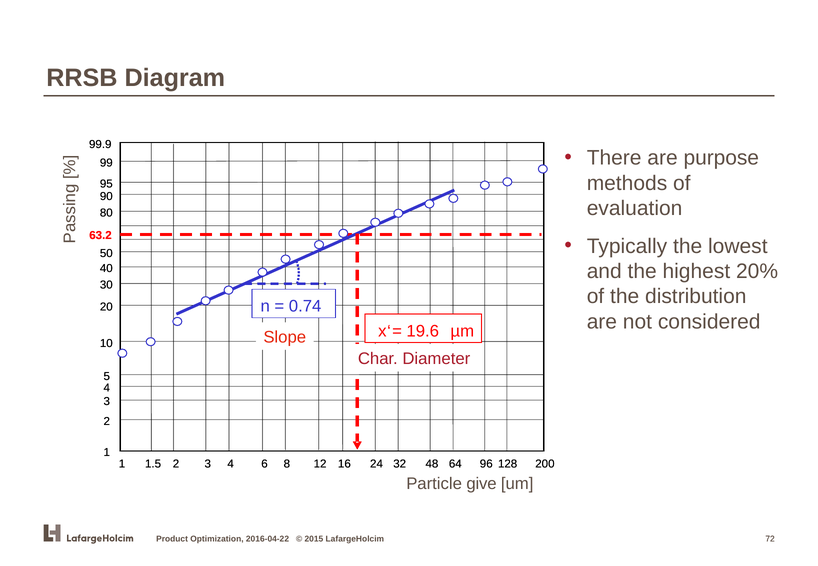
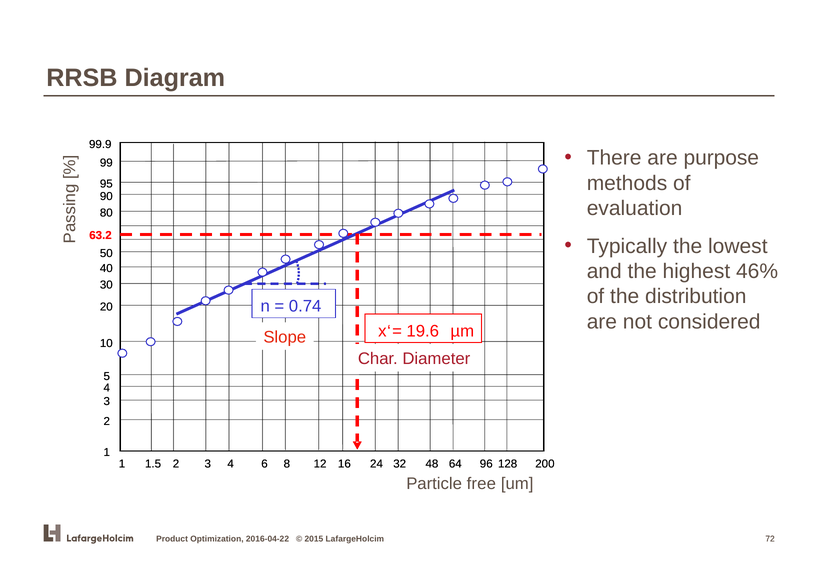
20%: 20% -> 46% (757, 271)
give: give -> free (481, 484)
